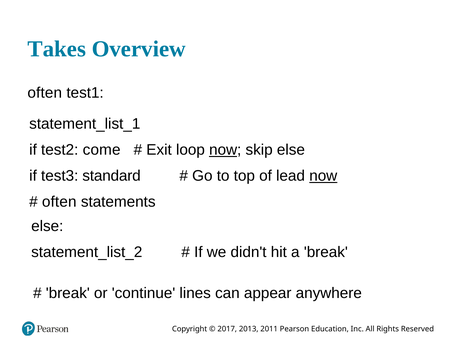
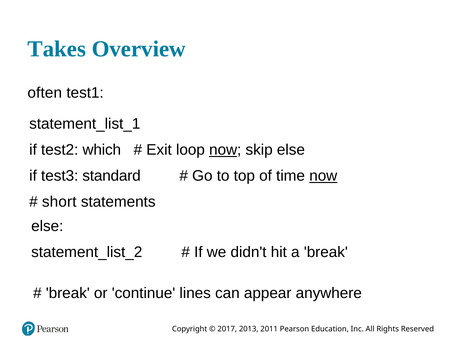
come: come -> which (102, 150)
lead: lead -> time (291, 176)
often: often -> short (59, 202)
